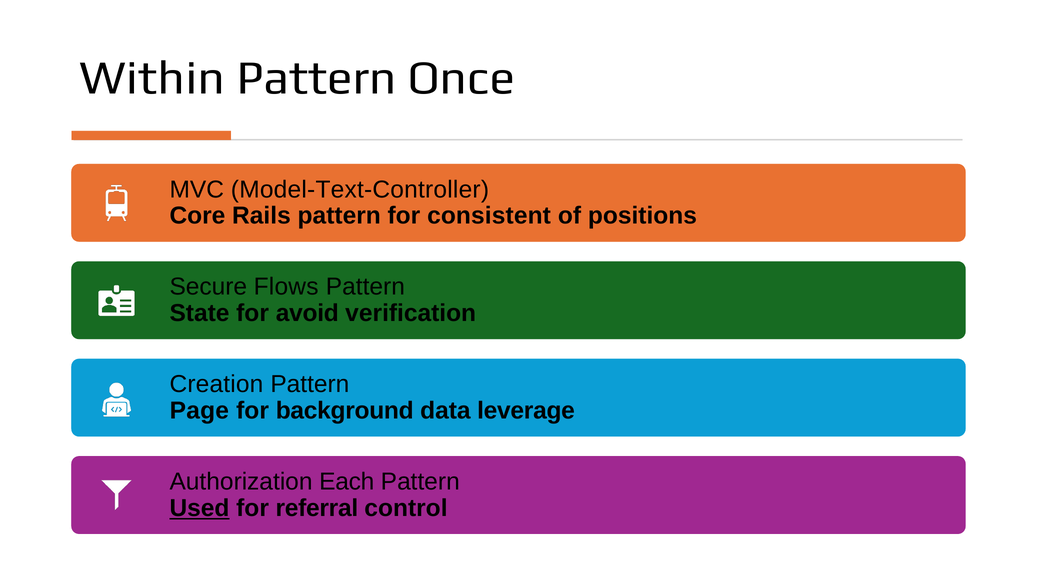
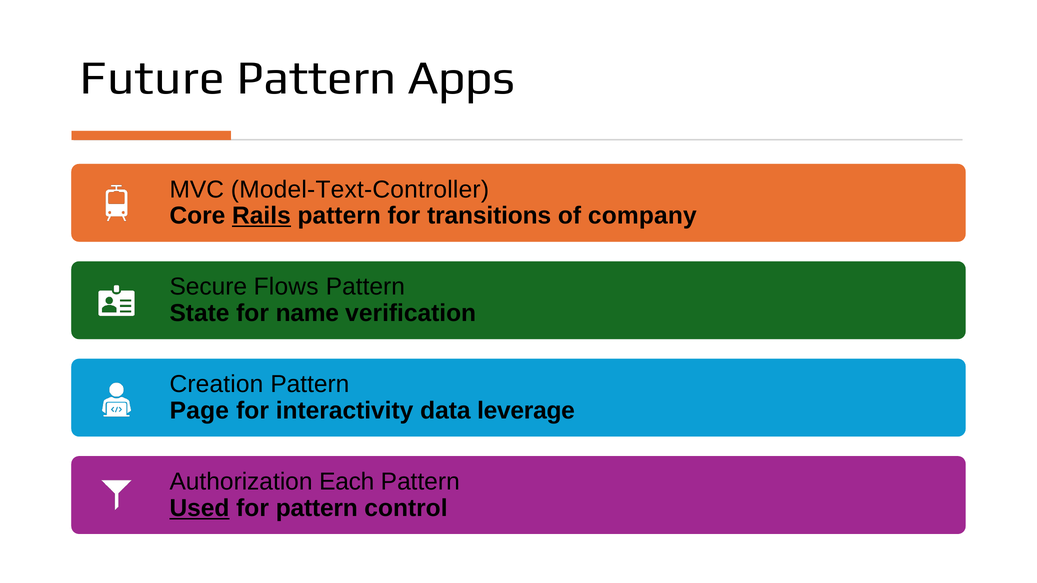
Within: Within -> Future (152, 78)
Once: Once -> Apps (461, 78)
Rails underline: none -> present (261, 216)
consistent: consistent -> transitions (489, 216)
positions: positions -> company (642, 216)
avoid: avoid -> name (307, 313)
background: background -> interactivity (345, 411)
for referral: referral -> pattern (317, 508)
